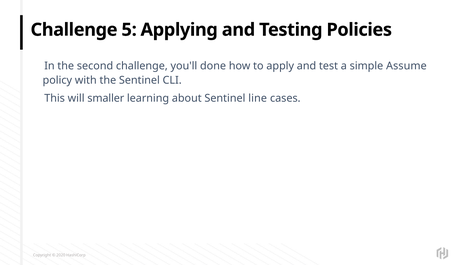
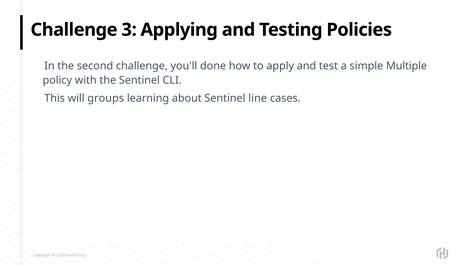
5: 5 -> 3 (129, 30)
Assume: Assume -> Multiple (407, 66)
smaller: smaller -> groups (106, 98)
